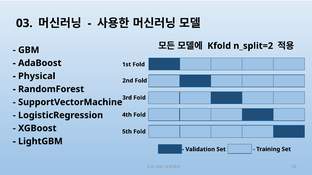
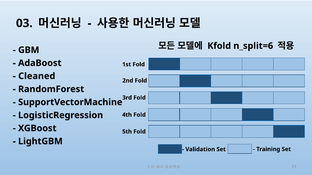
n_split=2: n_split=2 -> n_split=6 (253, 46)
Physical: Physical -> Cleaned (37, 76)
